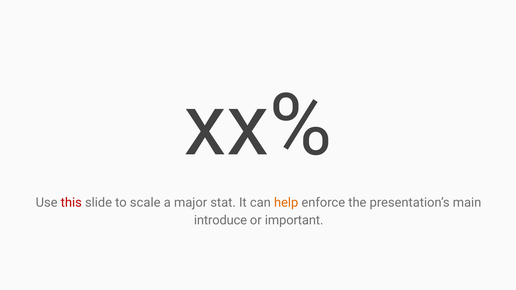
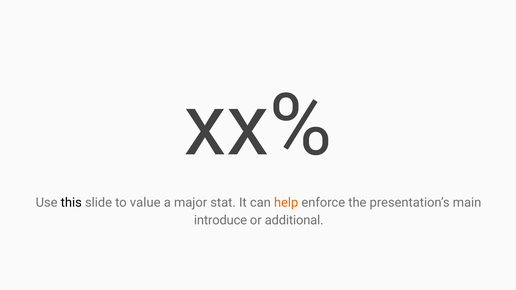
this colour: red -> black (71, 203)
scale: scale -> value (145, 203)
important: important -> additional (294, 220)
